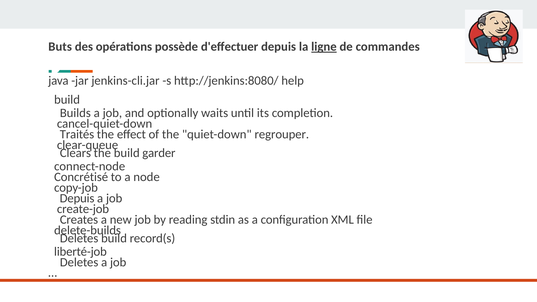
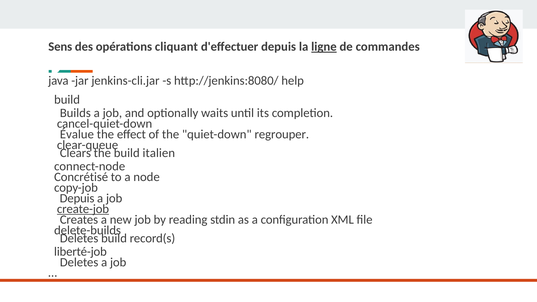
Buts: Buts -> Sens (60, 47)
possède: possède -> cliquant (176, 47)
Traités: Traités -> Évalue (77, 134)
garder: garder -> italien (159, 153)
create-job underline: none -> present (83, 209)
